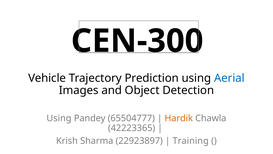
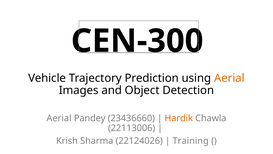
Aerial colour: blue -> orange (229, 78)
Using: Using -> Aerial (59, 118)
65504777: 65504777 -> 23436660 (131, 118)
42223365: 42223365 -> 22113006 (132, 128)
22923897: 22923897 -> 22124026 (139, 140)
